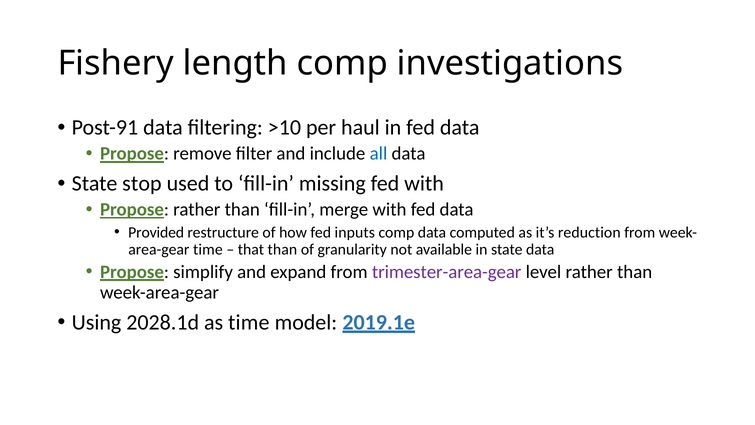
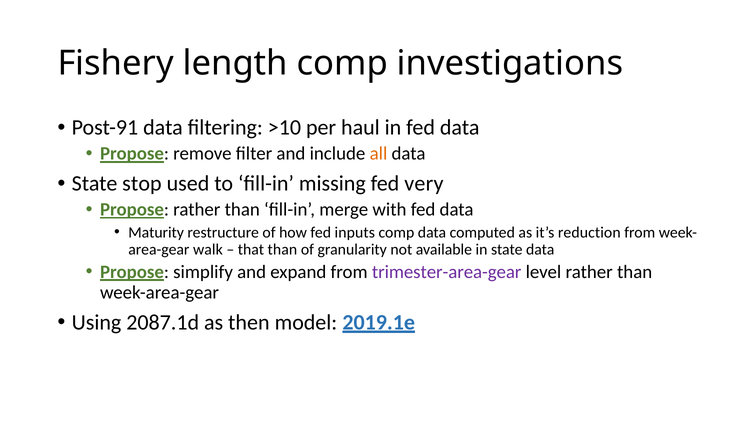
all colour: blue -> orange (378, 154)
fed with: with -> very (424, 184)
Provided: Provided -> Maturity (156, 232)
time: time -> walk (208, 249)
2028.1d: 2028.1d -> 2087.1d (163, 322)
as time: time -> then (249, 322)
